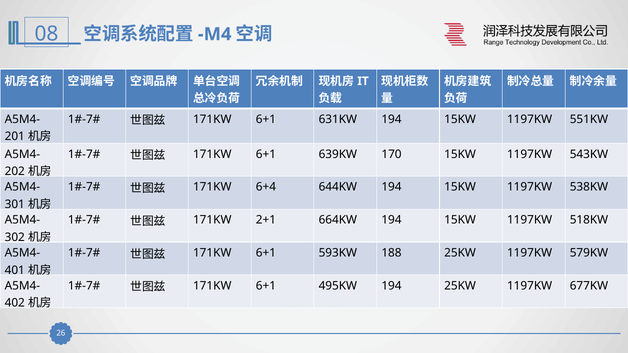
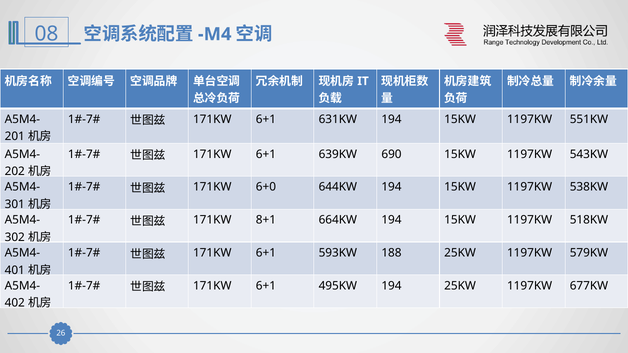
170: 170 -> 690 (392, 154)
6+4: 6+4 -> 6+0 (266, 187)
2+1: 2+1 -> 8+1 (266, 220)
